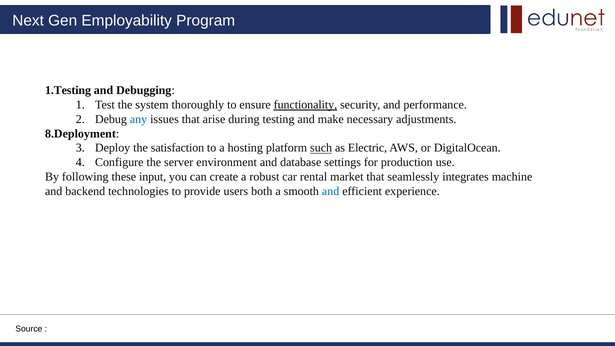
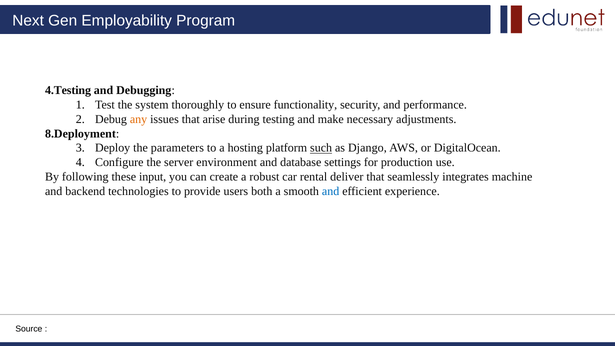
1.Testing: 1.Testing -> 4.Testing (68, 91)
functionality underline: present -> none (305, 105)
any colour: blue -> orange (139, 119)
satisfaction: satisfaction -> parameters (177, 148)
Electric: Electric -> Django (367, 148)
market: market -> deliver (347, 177)
